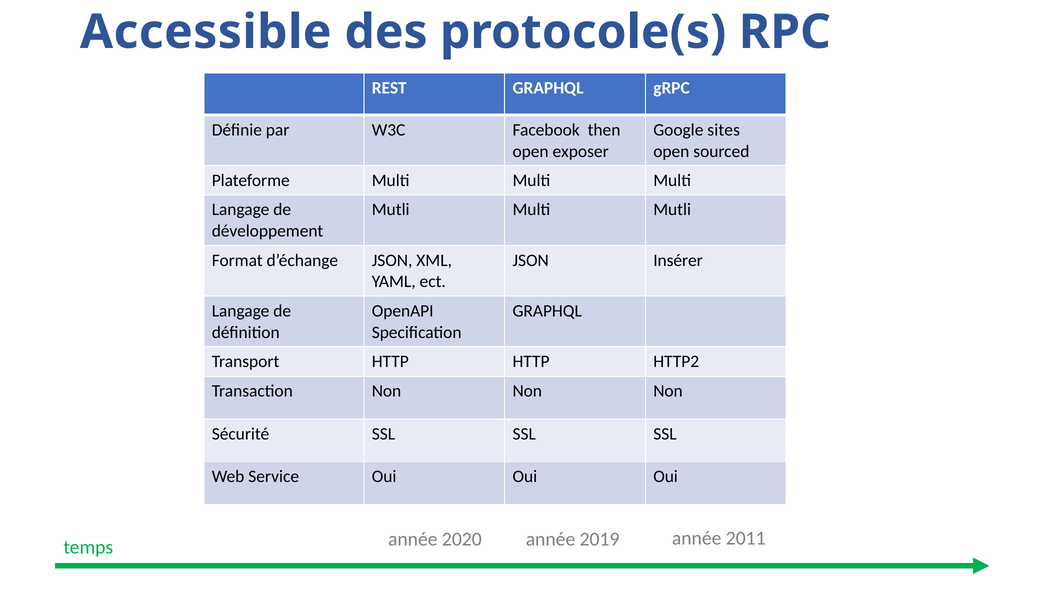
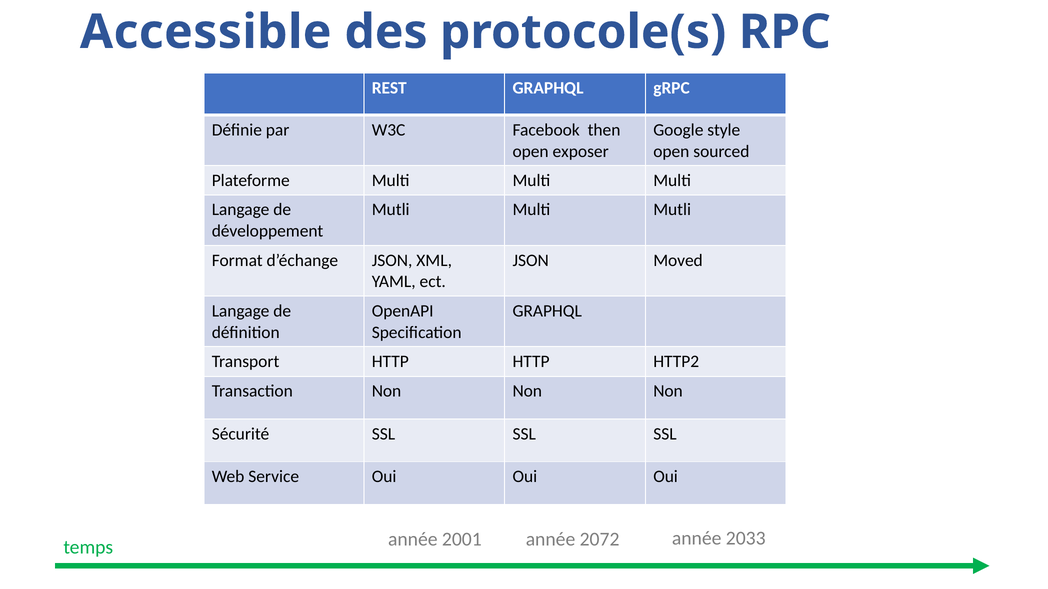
sites: sites -> style (724, 130)
Insérer: Insérer -> Moved (678, 261)
2020: 2020 -> 2001 (462, 540)
2019: 2019 -> 2072 (600, 540)
2011: 2011 -> 2033 (746, 539)
